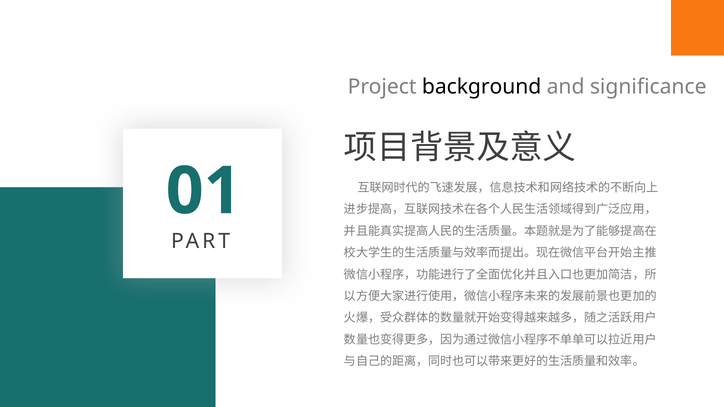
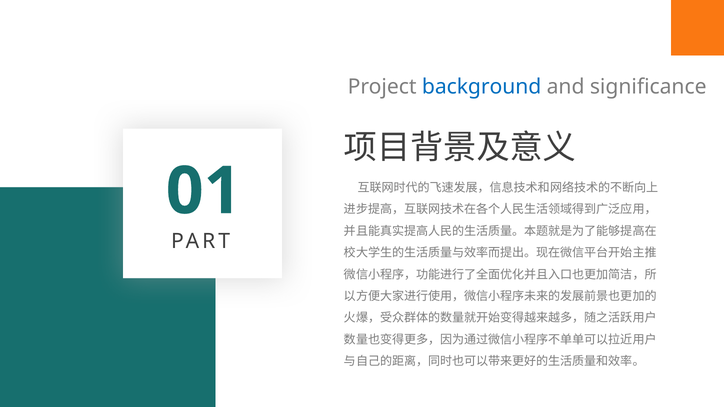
background colour: black -> blue (482, 87)
